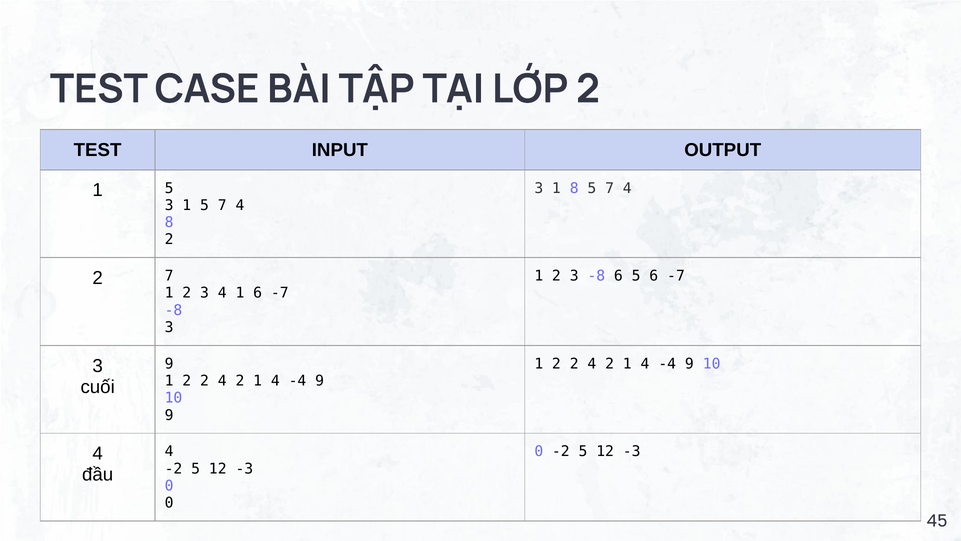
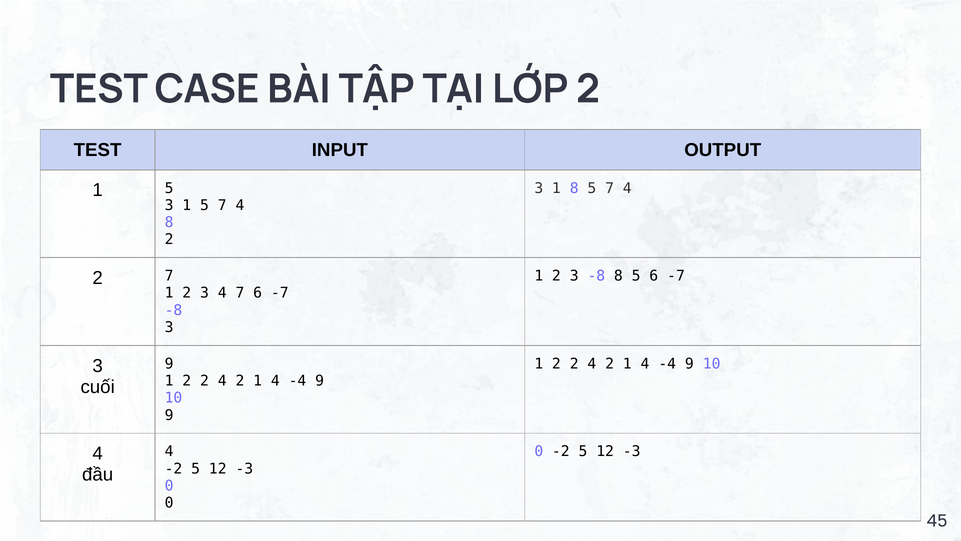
-8 6: 6 -> 8 (618, 276)
4 1: 1 -> 7 (240, 293)
